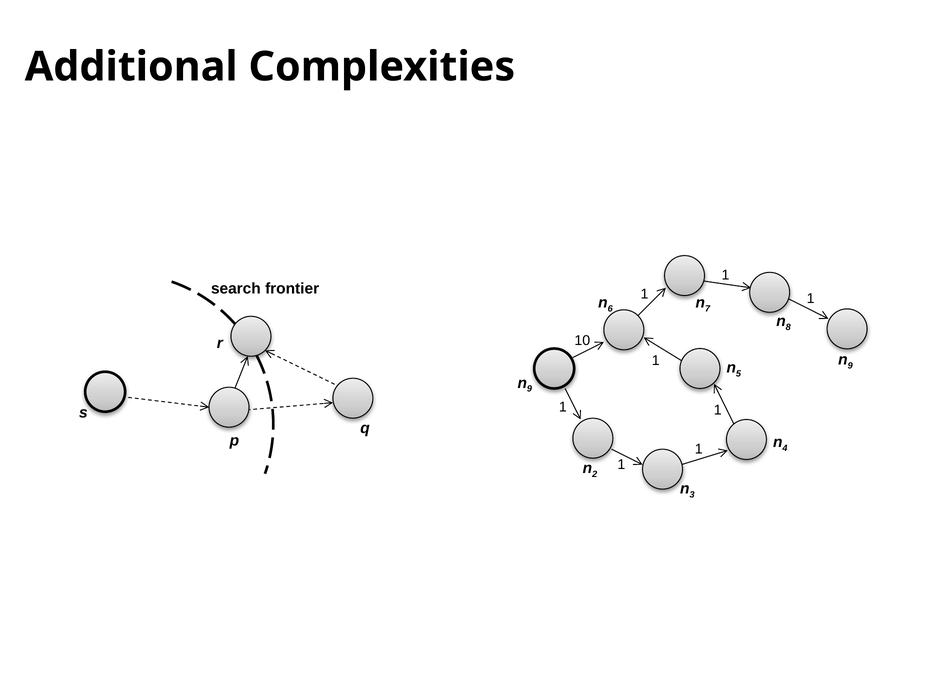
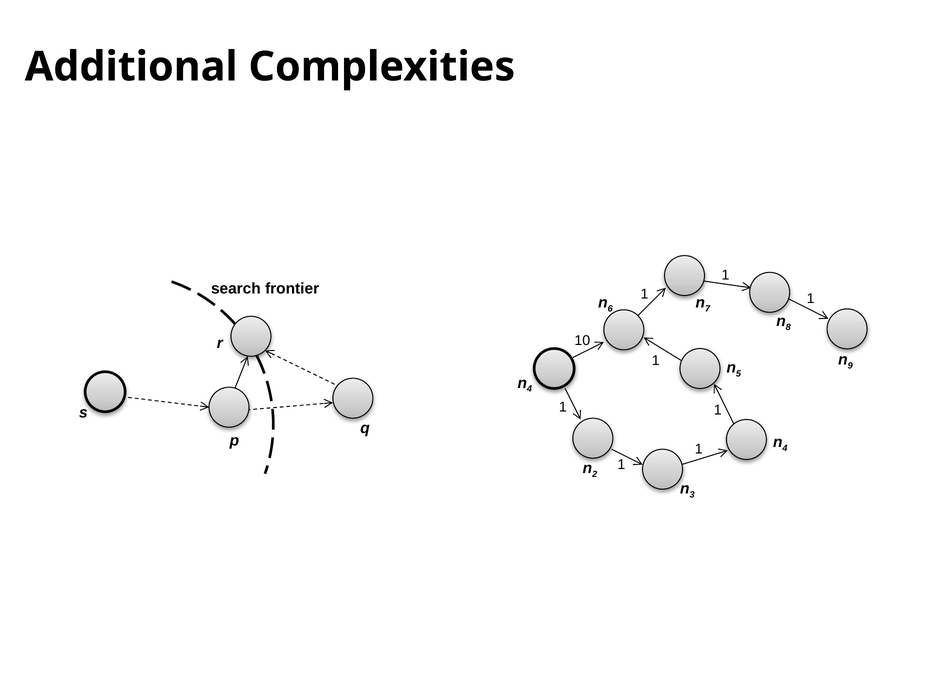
9: 9 -> 4 (529, 389)
